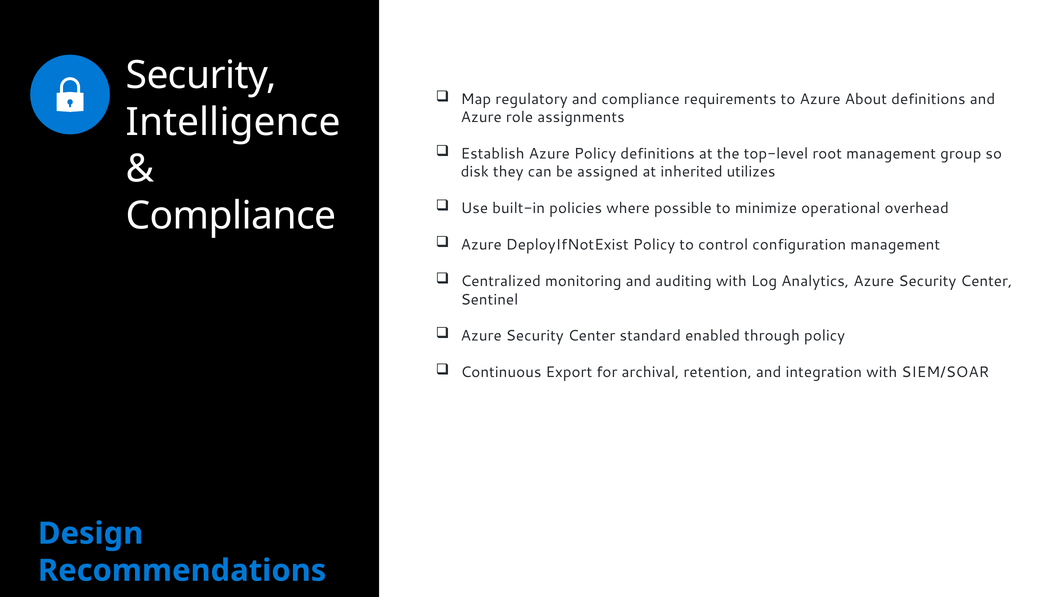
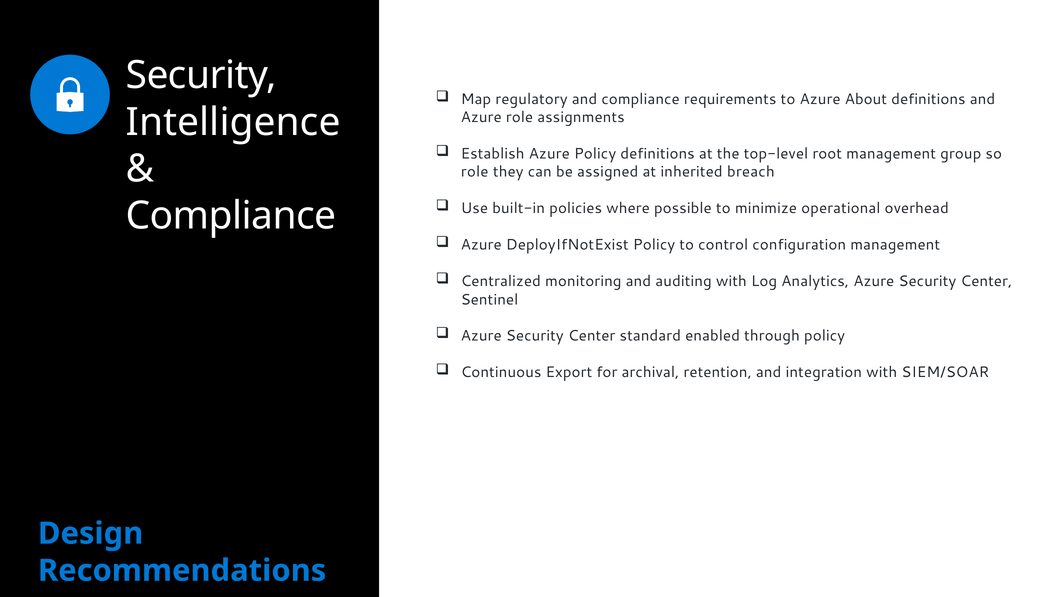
disk: disk -> role (475, 172)
utilizes: utilizes -> breach (751, 172)
